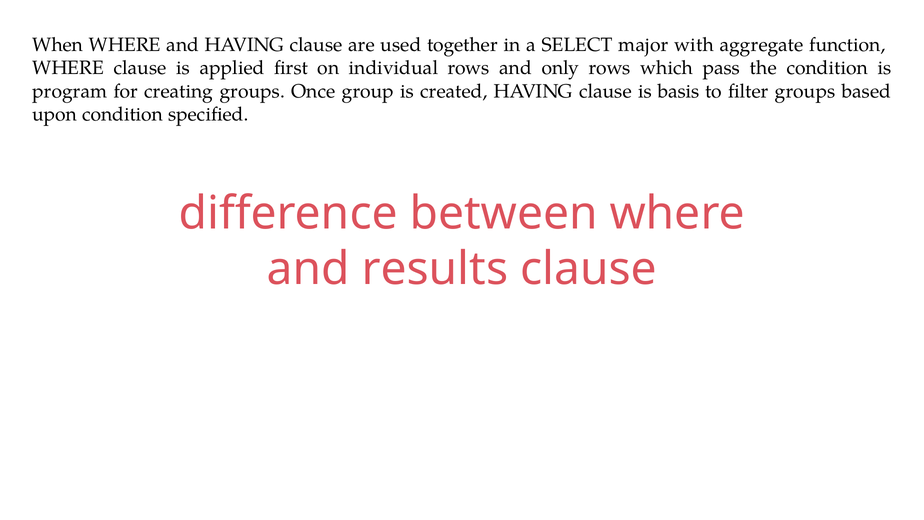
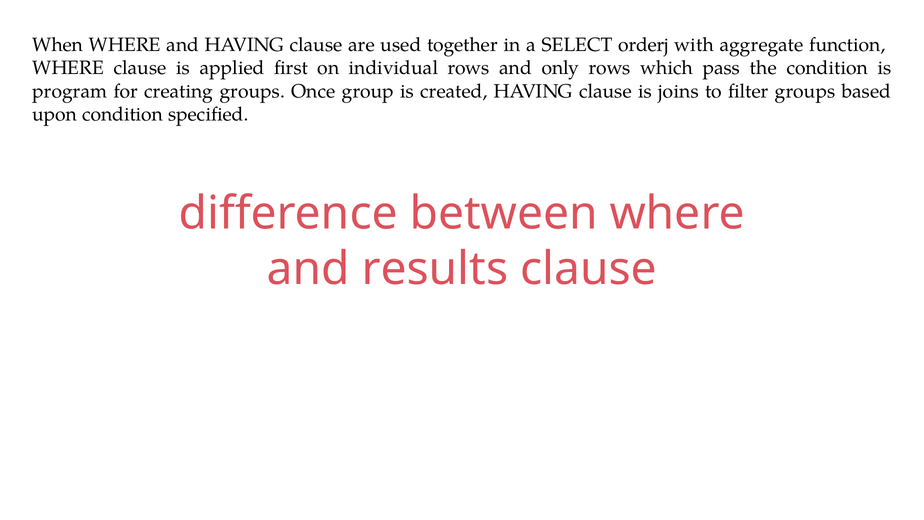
major: major -> orderj (644, 45)
basis: basis -> joins (678, 91)
